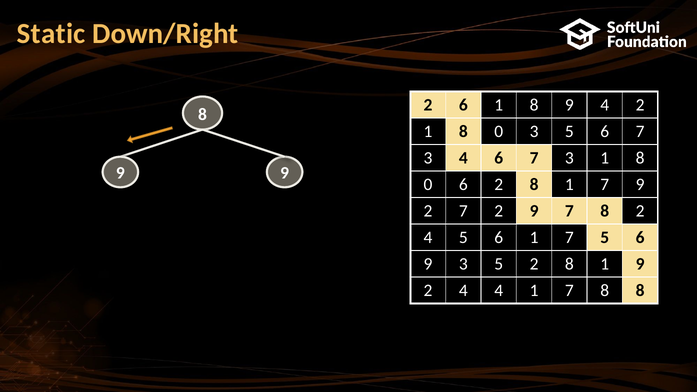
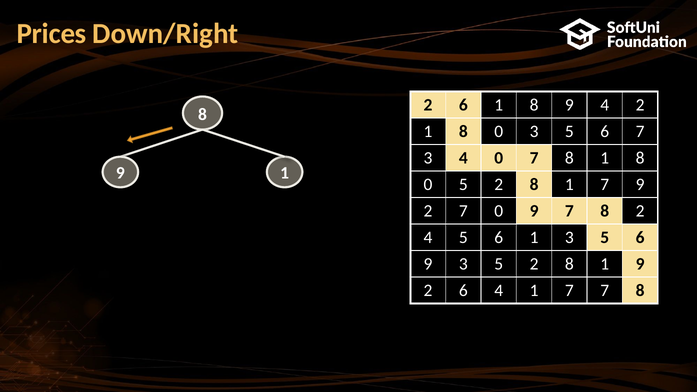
Static: Static -> Prices (52, 34)
4 6: 6 -> 0 (499, 158)
3: 3 -> 8 (569, 158)
9 9: 9 -> 1 (285, 173)
0 6: 6 -> 5 (463, 184)
7 2: 2 -> 0 (499, 211)
6 1 7: 7 -> 3 (569, 237)
4: 4 -> 6 (463, 291)
1 7 8: 8 -> 7 (605, 291)
